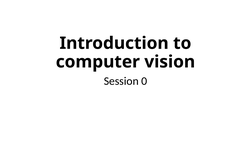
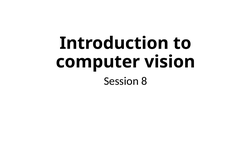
0: 0 -> 8 (144, 81)
